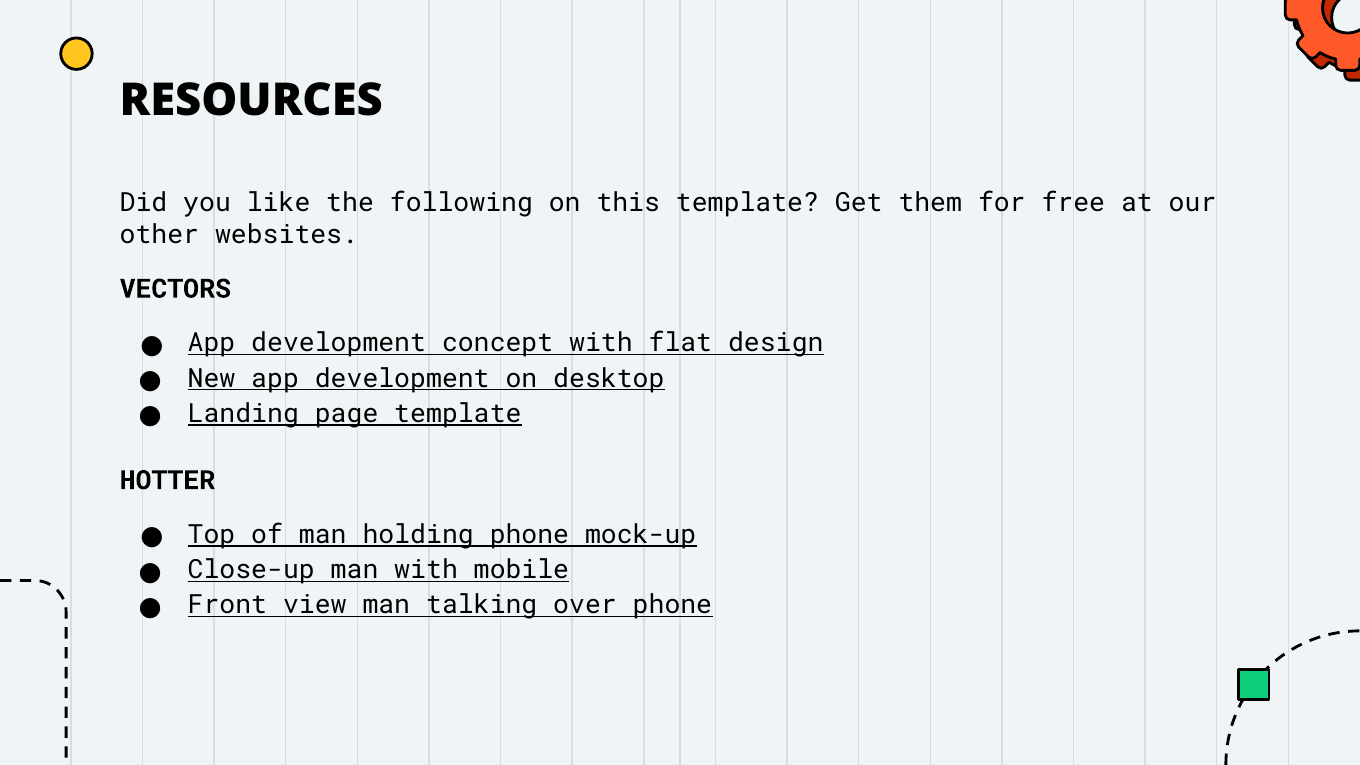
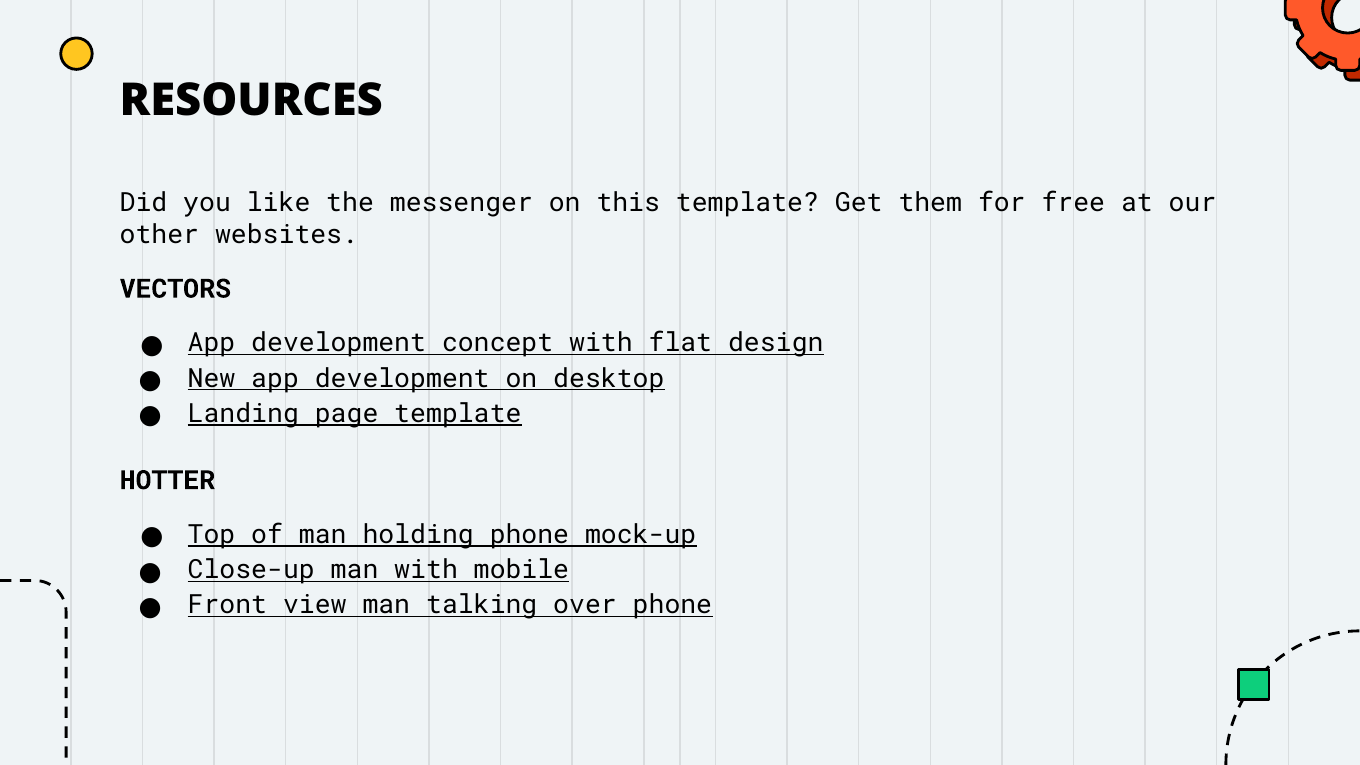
following: following -> messenger (461, 203)
